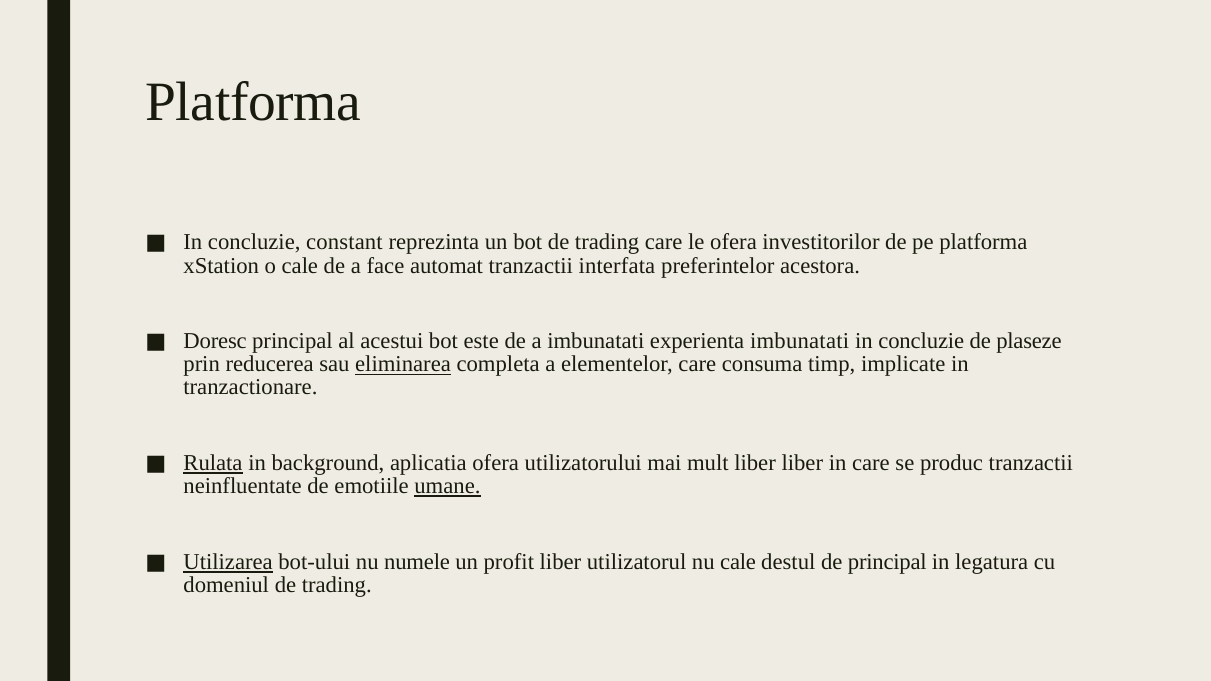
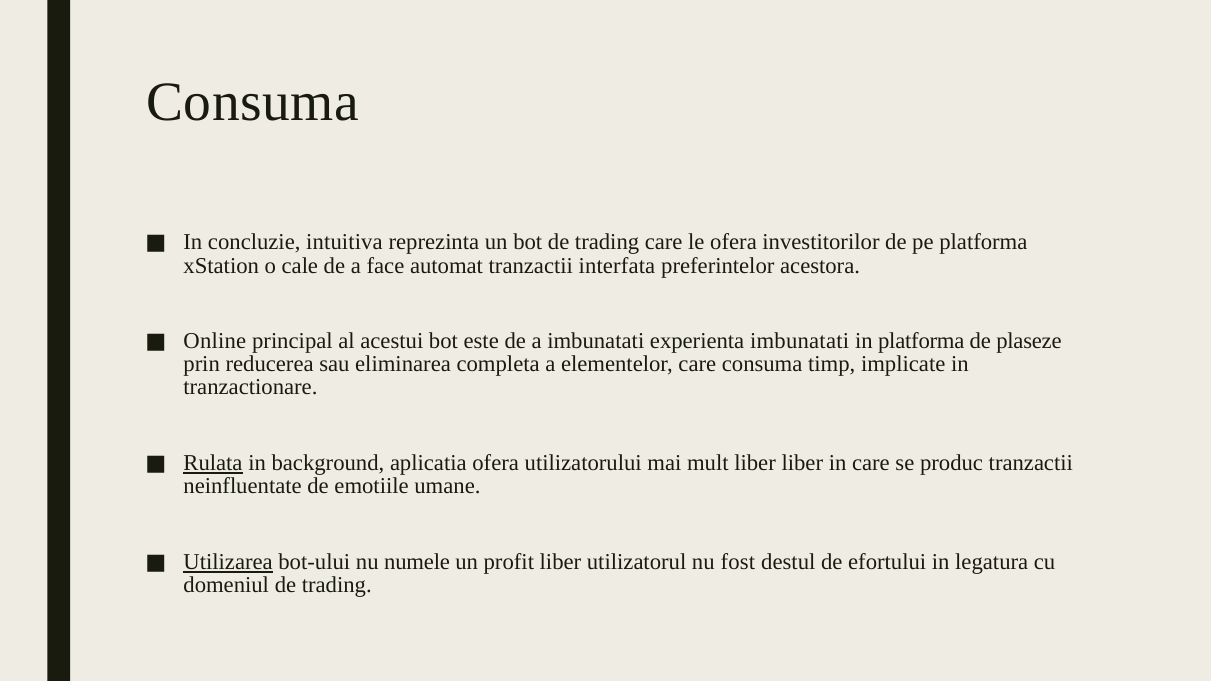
Platforma: Platforma -> Consuma (253, 102)
constant: constant -> intuitiva (344, 243)
Doresc: Doresc -> Online (215, 341)
concluzie: concluzie -> platforma (921, 341)
eliminarea underline: present -> none (403, 365)
umane underline: present -> none (447, 486)
nu cale: cale -> fost (738, 562)
de principal: principal -> efortului (887, 562)
